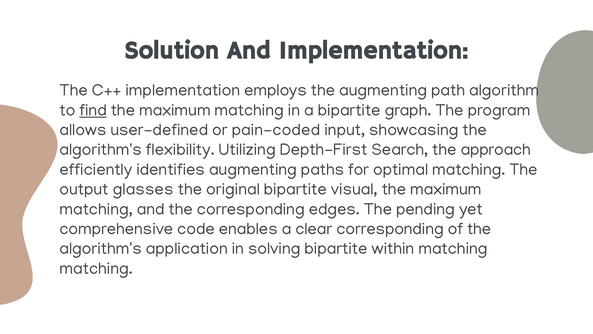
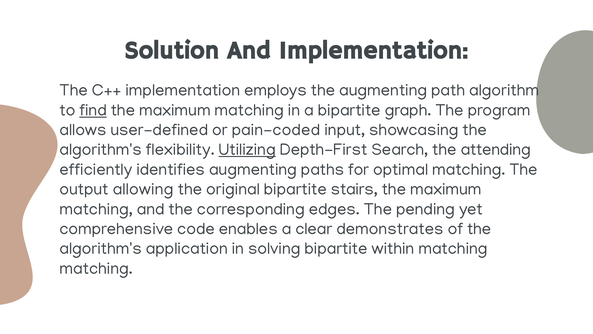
Utilizing underline: none -> present (247, 149)
approach: approach -> attending (496, 149)
glasses: glasses -> allowing (143, 189)
visual: visual -> stairs (354, 189)
clear corresponding: corresponding -> demonstrates (390, 228)
